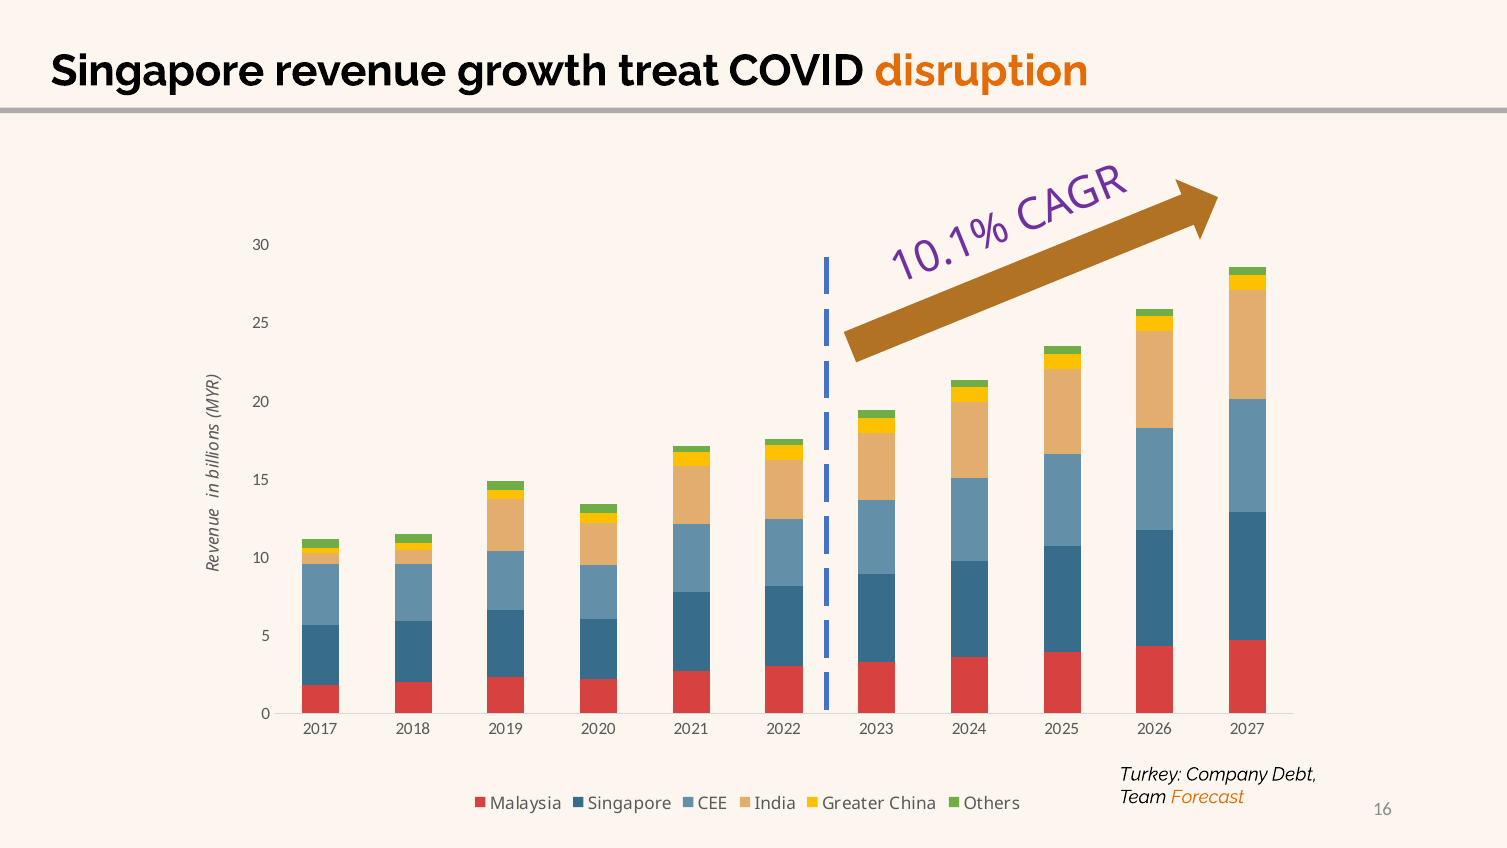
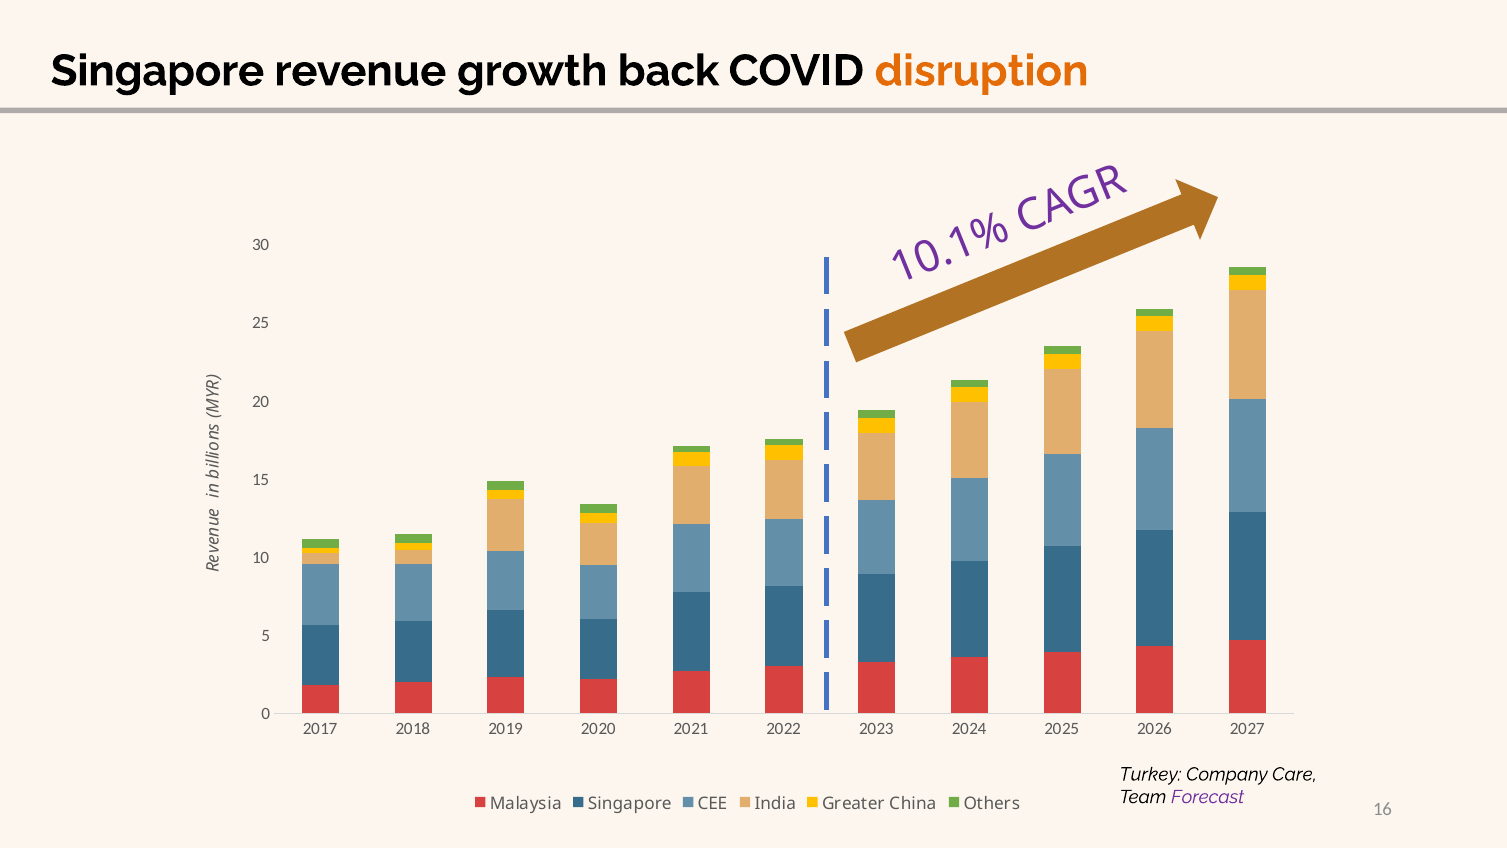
treat: treat -> back (669, 71)
Debt: Debt -> Care (1294, 774)
Forecast colour: orange -> purple (1208, 797)
